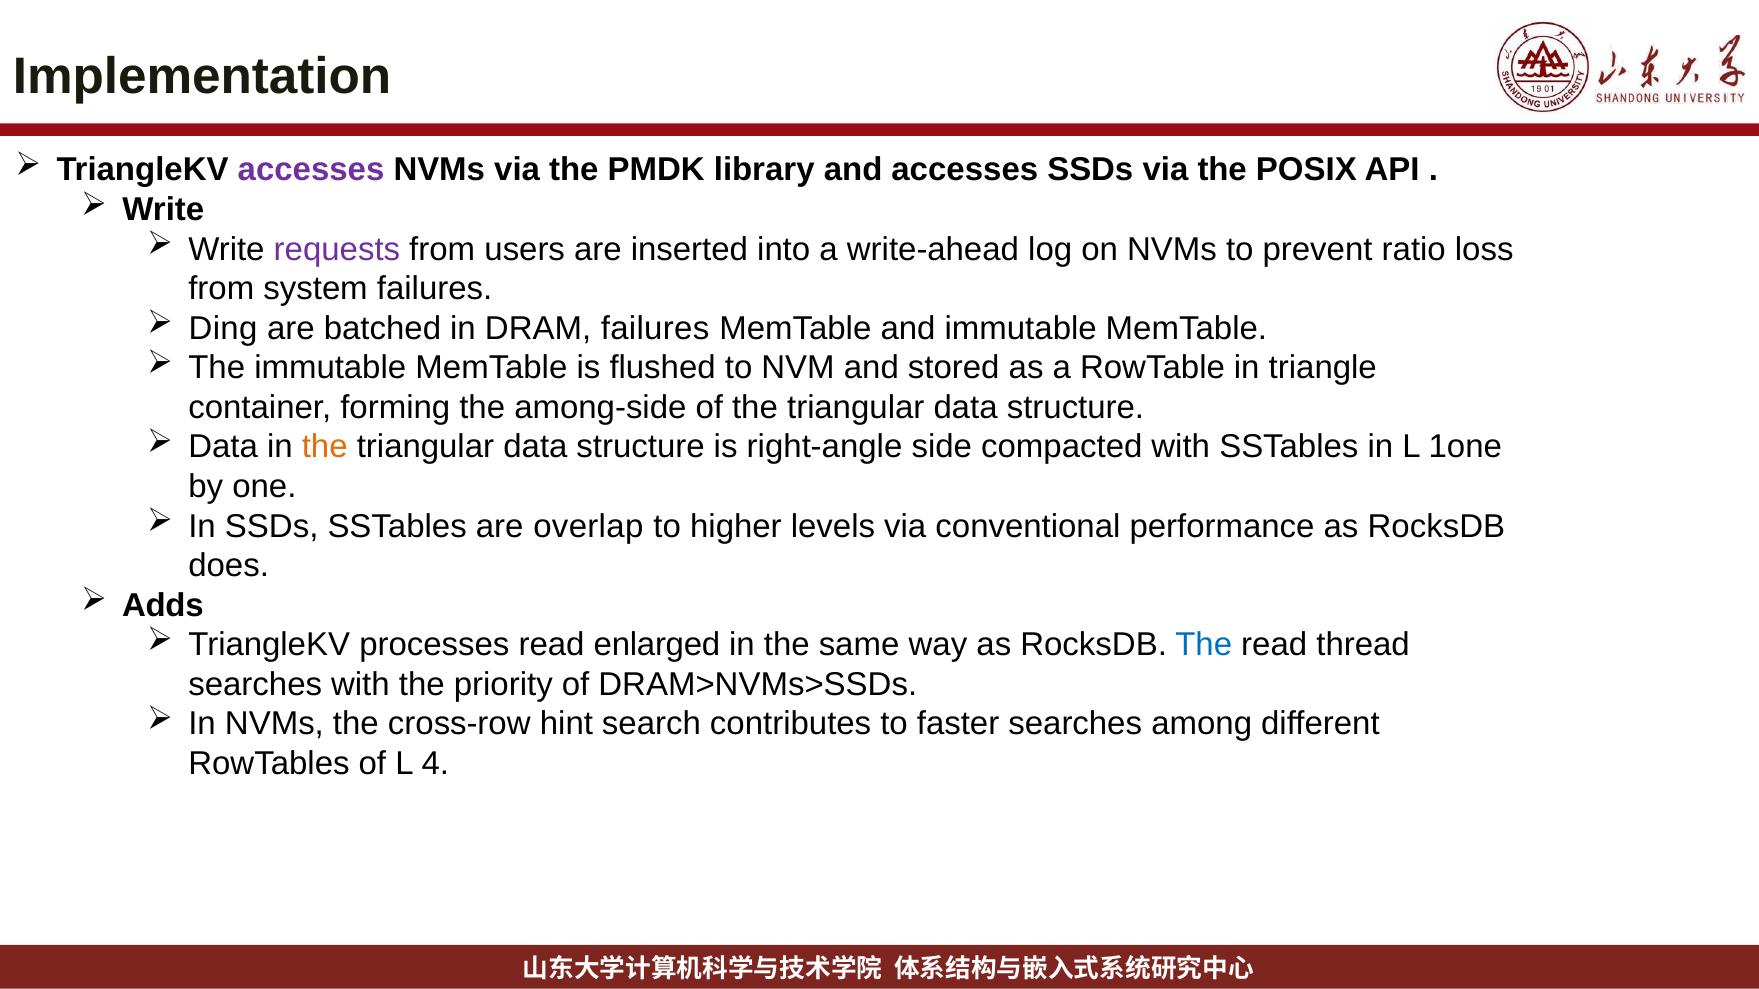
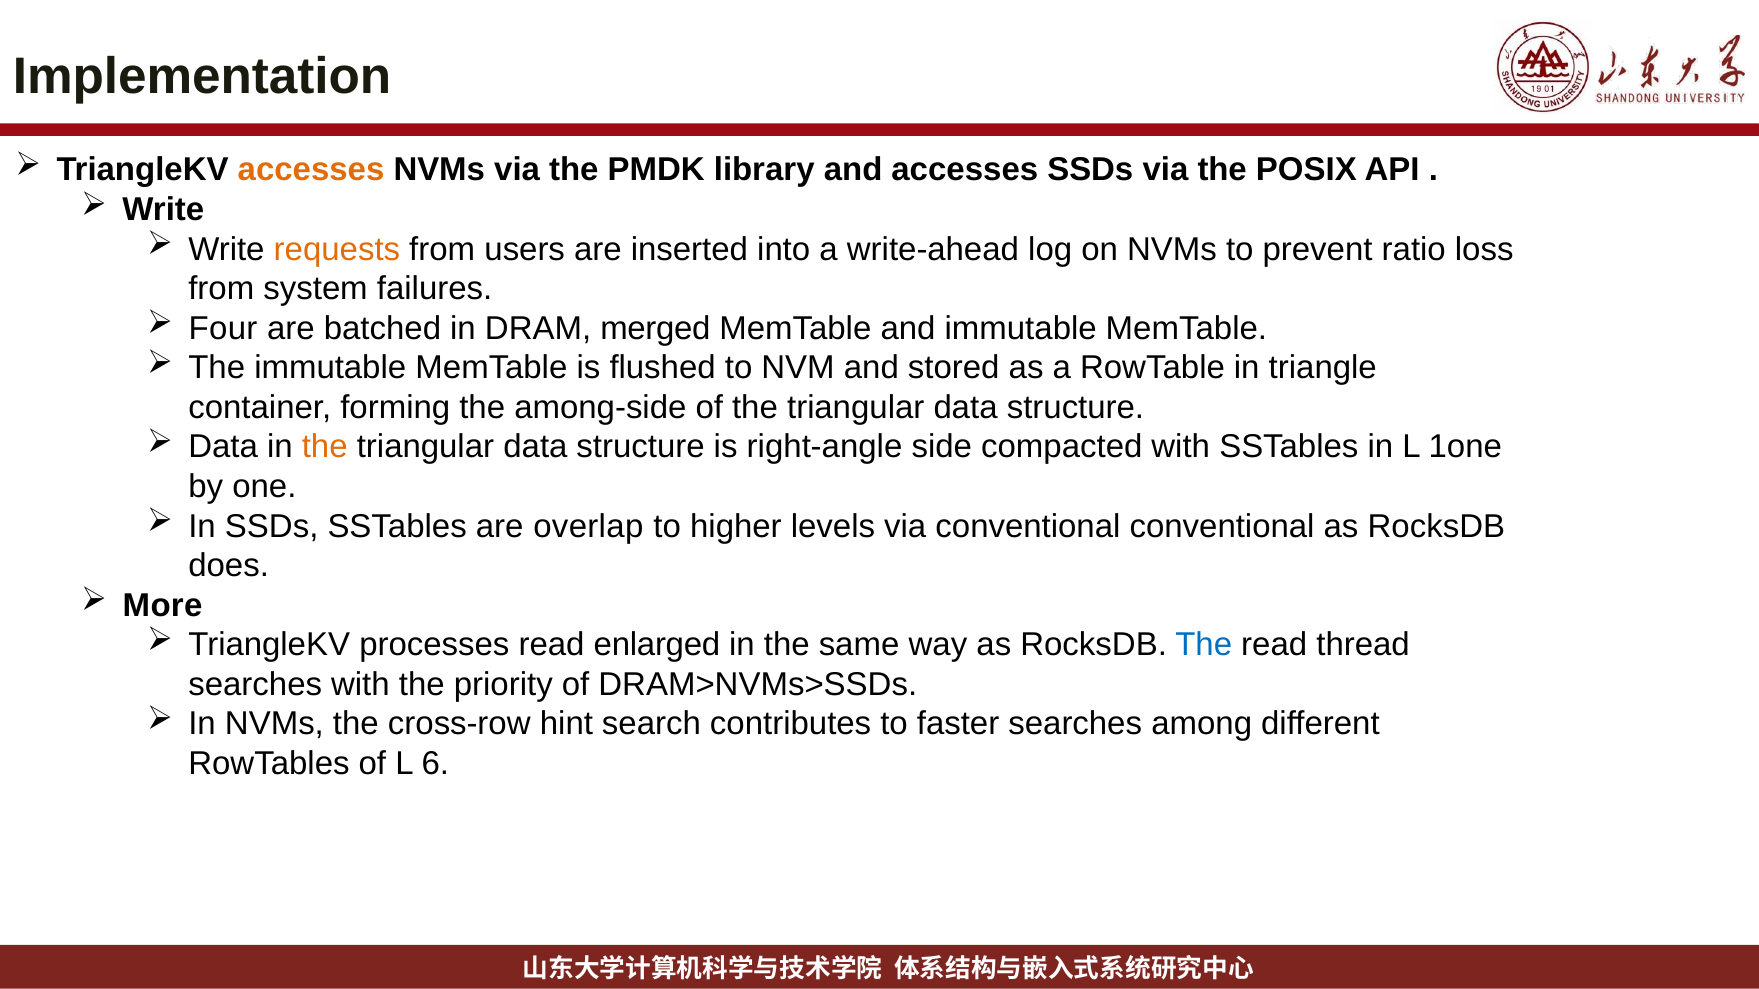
accesses colour: purple -> orange (311, 170)
requests colour: purple -> orange (337, 249)
Ding: Ding -> Four (223, 328)
DRAM failures: failures -> merged (655, 328)
conventional performance: performance -> conventional (1222, 526)
Adds: Adds -> More (163, 606)
4: 4 -> 6 (435, 764)
